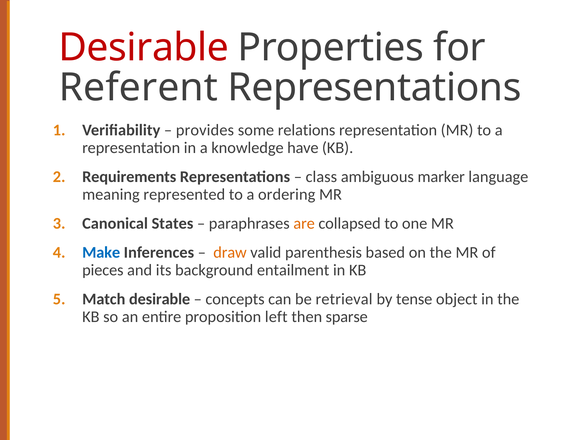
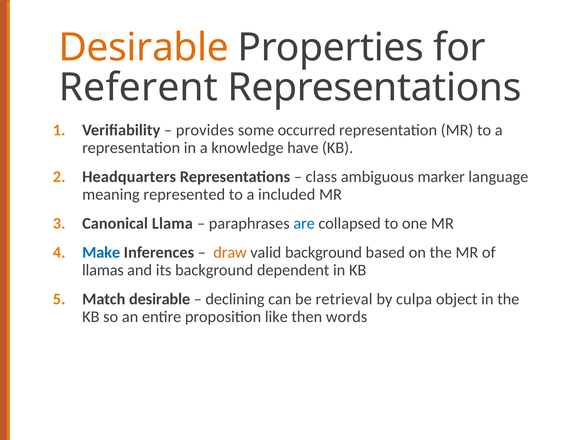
Desirable colour: red -> orange (144, 48)
relations: relations -> occurred (307, 130)
Requirements: Requirements -> Headquarters (129, 177)
ordering: ordering -> included (287, 194)
States: States -> Llama (172, 224)
are colour: orange -> blue (304, 224)
valid parenthesis: parenthesis -> background (324, 253)
pieces: pieces -> llamas (103, 270)
entailment: entailment -> dependent (293, 270)
concepts: concepts -> declining (235, 299)
tense: tense -> culpa (414, 299)
left: left -> like (276, 317)
sparse: sparse -> words (347, 317)
